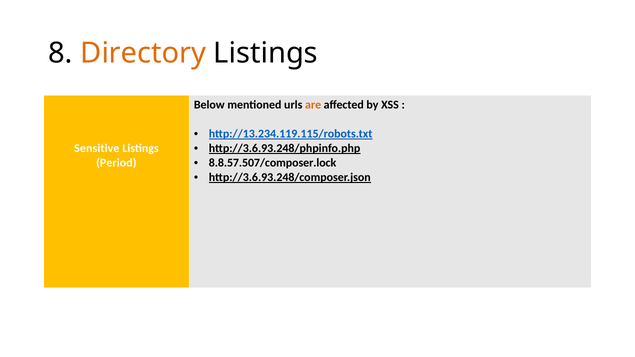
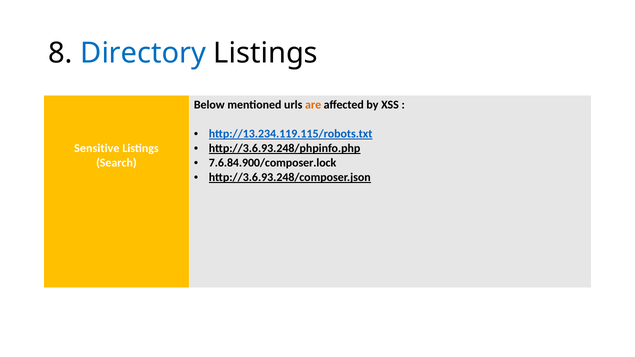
Directory colour: orange -> blue (143, 53)
8.8.57.507/composer.lock: 8.8.57.507/composer.lock -> 7.6.84.900/composer.lock (273, 163)
Period: Period -> Search (116, 163)
